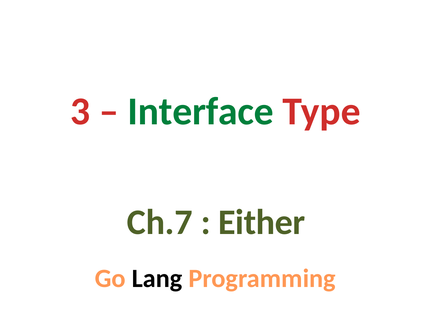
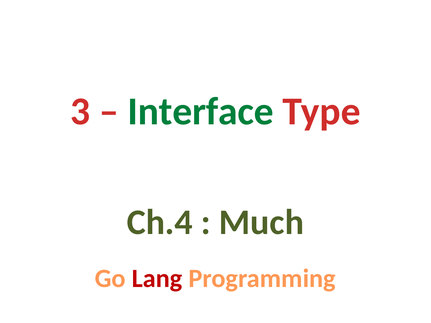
Ch.7: Ch.7 -> Ch.4 (160, 223)
Either: Either -> Much (261, 223)
Lang colour: black -> red (157, 279)
